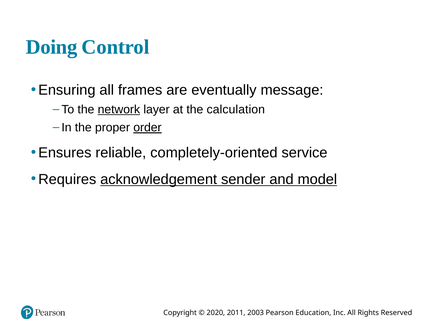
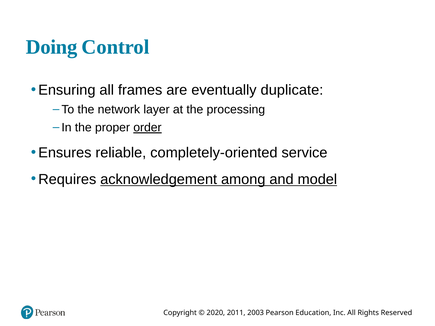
message: message -> duplicate (292, 90)
network underline: present -> none (119, 110)
calculation: calculation -> processing (236, 110)
sender: sender -> among (243, 179)
